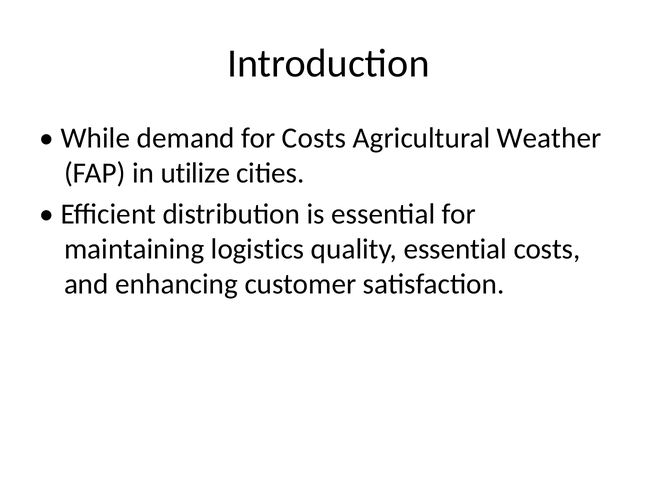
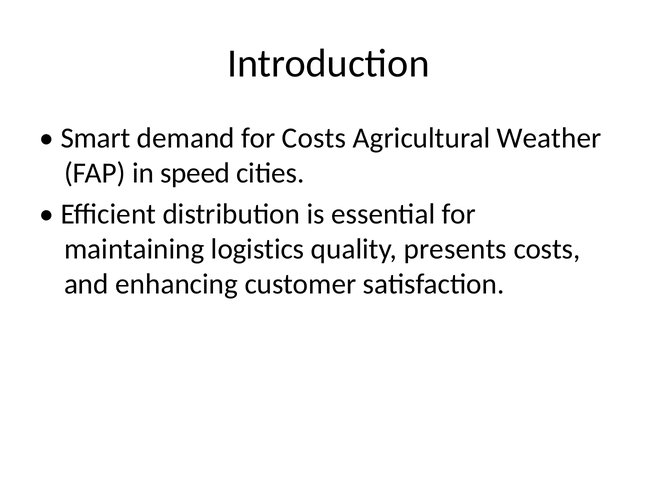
While: While -> Smart (95, 138)
utilize: utilize -> speed (195, 173)
quality essential: essential -> presents (455, 249)
